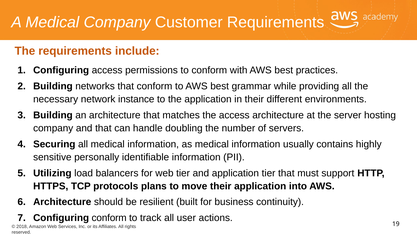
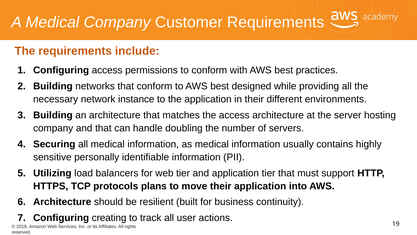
grammar: grammar -> designed (251, 86)
Configuring conform: conform -> creating (109, 218)
